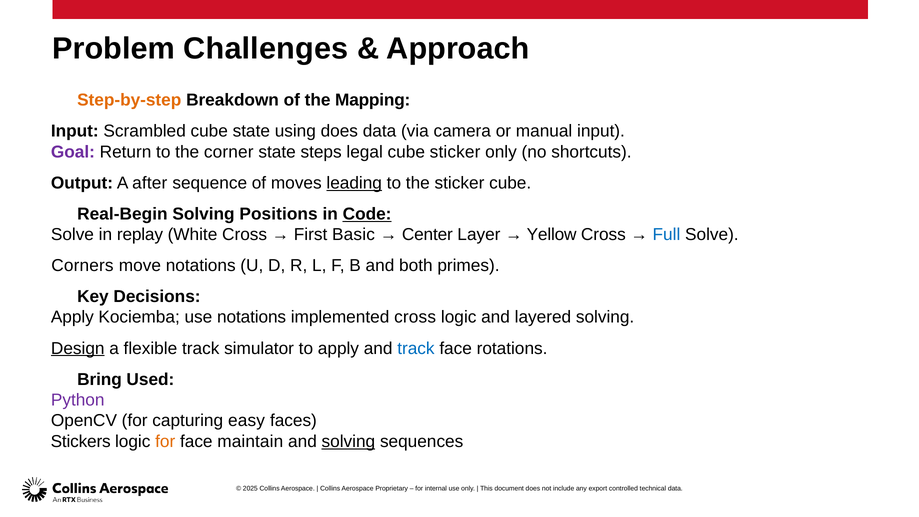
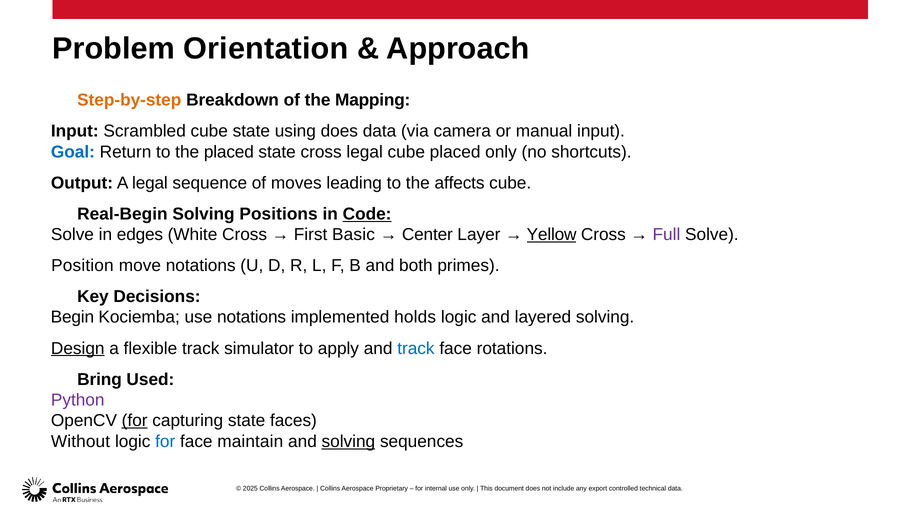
Challenges: Challenges -> Orientation (266, 49)
Goal colour: purple -> blue (73, 152)
the corner: corner -> placed (229, 152)
state steps: steps -> cross (321, 152)
cube sticker: sticker -> placed (455, 152)
A after: after -> legal (150, 183)
leading underline: present -> none (354, 183)
the sticker: sticker -> affects (460, 183)
replay: replay -> edges (140, 235)
Yellow underline: none -> present (552, 235)
Full colour: blue -> purple (666, 235)
Corners: Corners -> Position (82, 266)
Apply: Apply -> Begin (72, 317)
implemented cross: cross -> holds (415, 317)
for underline: none -> present (135, 421)
capturing easy: easy -> state (247, 421)
Stickers: Stickers -> Without (81, 441)
for colour: orange -> blue (165, 441)
